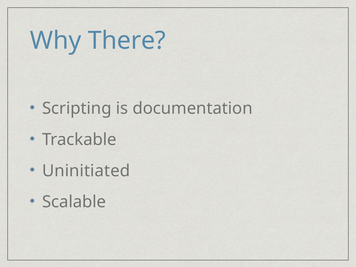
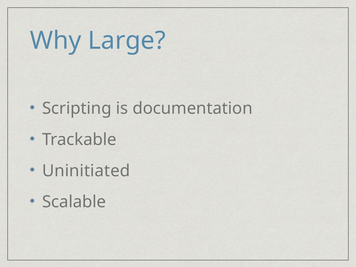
There: There -> Large (127, 41)
